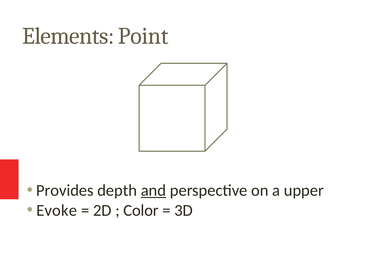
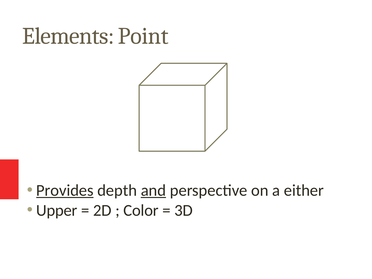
Provides underline: none -> present (65, 190)
upper: upper -> either (304, 190)
Evoke: Evoke -> Upper (57, 210)
